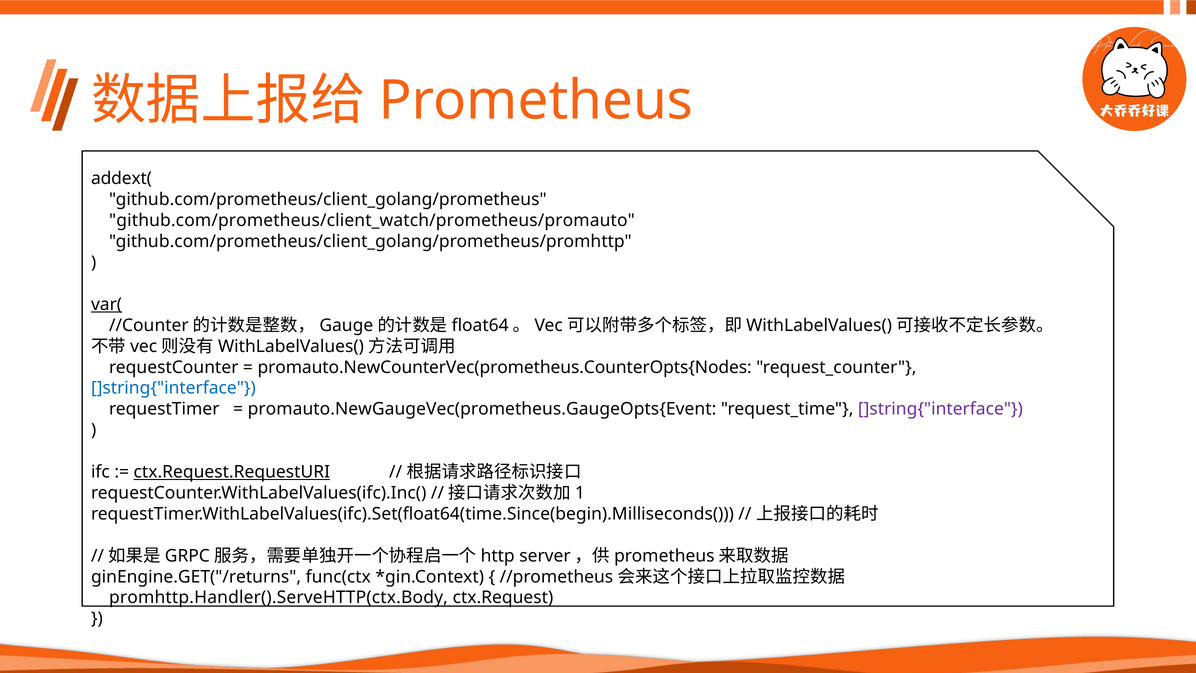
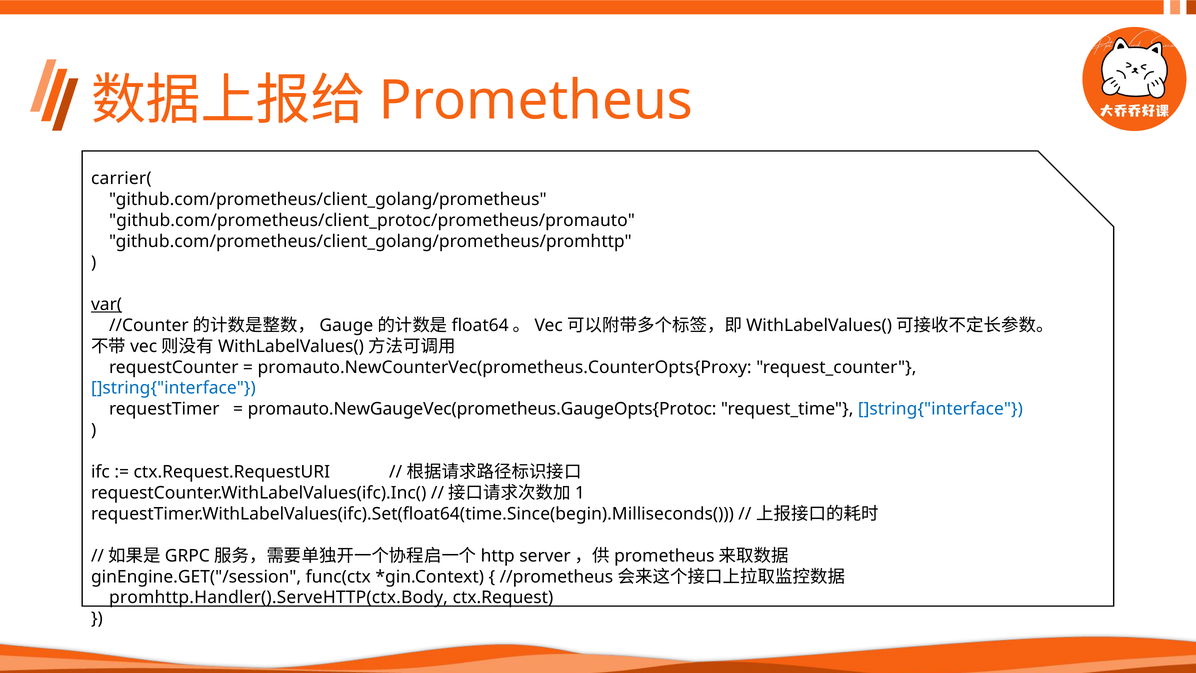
addext(: addext( -> carrier( (121, 179)
github.com/prometheus/client_watch/prometheus/promauto: github.com/prometheus/client_watch/prometheus/promauto -> github.com/prometheus/client_protoc/prometheus/promauto (372, 221)
promauto.NewCounterVec(prometheus.CounterOpts{Nodes: promauto.NewCounterVec(prometheus.CounterOpts{Nodes -> promauto.NewCounterVec(prometheus.CounterOpts{Proxy (505, 367)
promauto.NewGaugeVec(prometheus.GaugeOpts{Event: promauto.NewGaugeVec(prometheus.GaugeOpts{Event -> promauto.NewGaugeVec(prometheus.GaugeOpts{Protoc (482, 409)
]string{"interface colour: purple -> blue (940, 409)
ctx.Request.RequestURI underline: present -> none (232, 472)
ginEngine.GET("/returns: ginEngine.GET("/returns -> ginEngine.GET("/session (196, 577)
